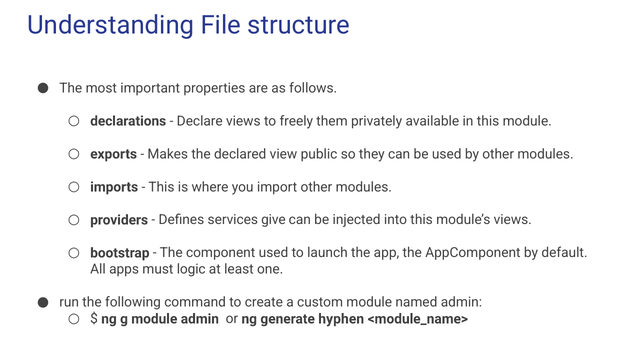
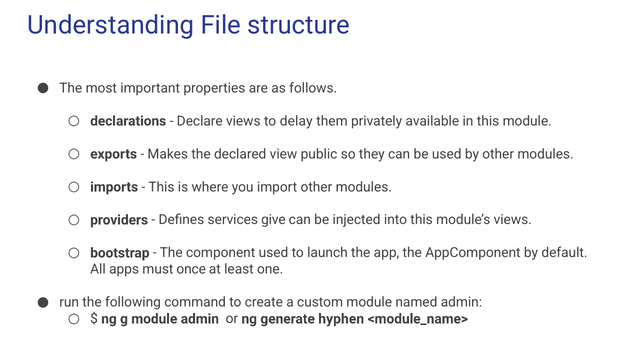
freely: freely -> delay (296, 121)
logic: logic -> once (191, 269)
